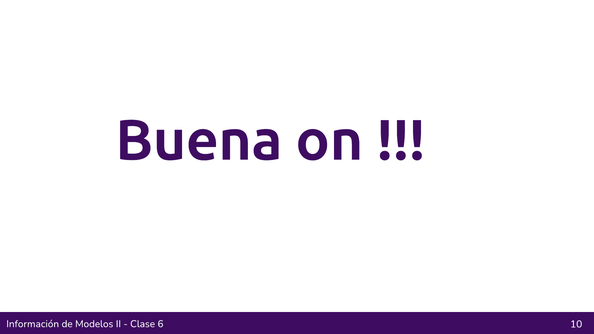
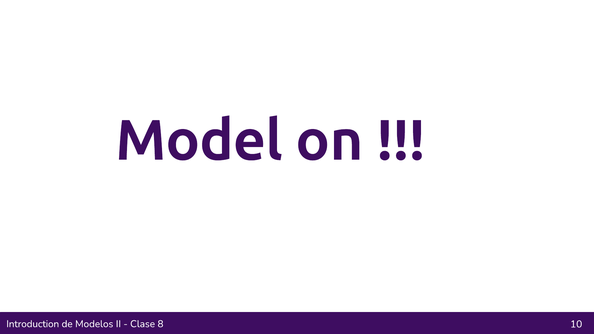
Buena: Buena -> Model (199, 141)
Información: Información -> Introduction (33, 324)
6: 6 -> 8 (161, 324)
